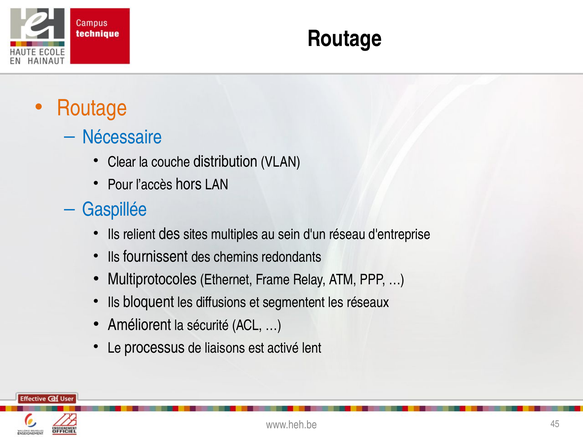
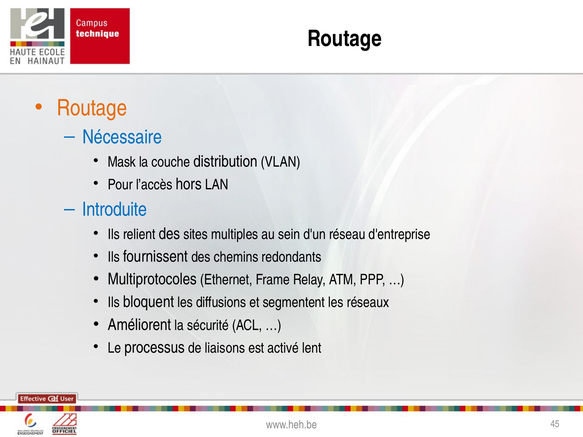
Clear: Clear -> Mask (122, 162)
Gaspillée: Gaspillée -> Introduite (115, 210)
